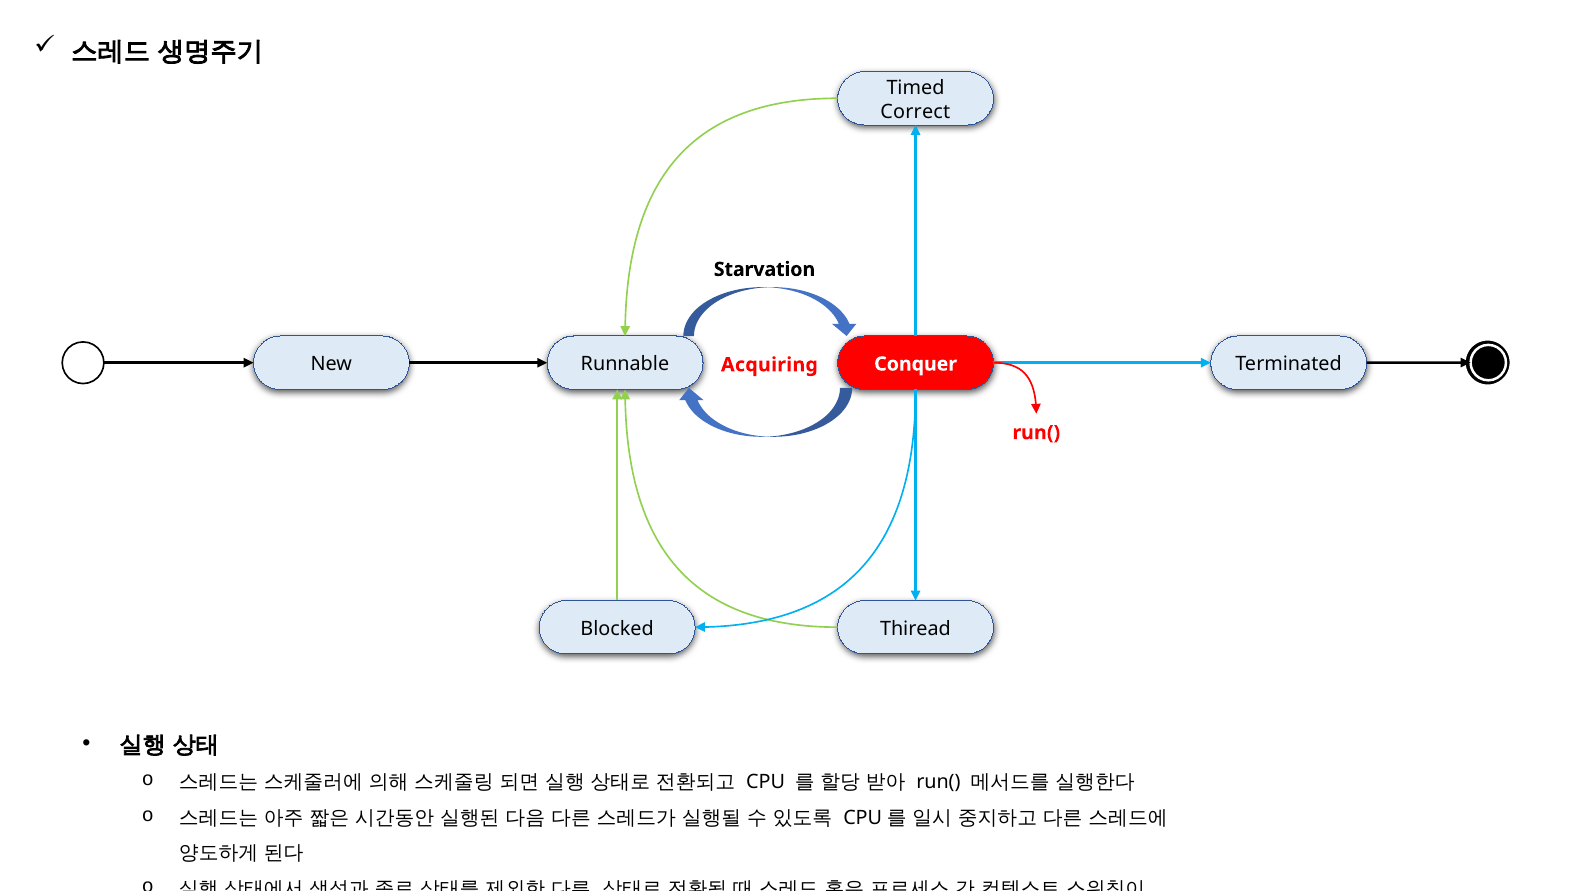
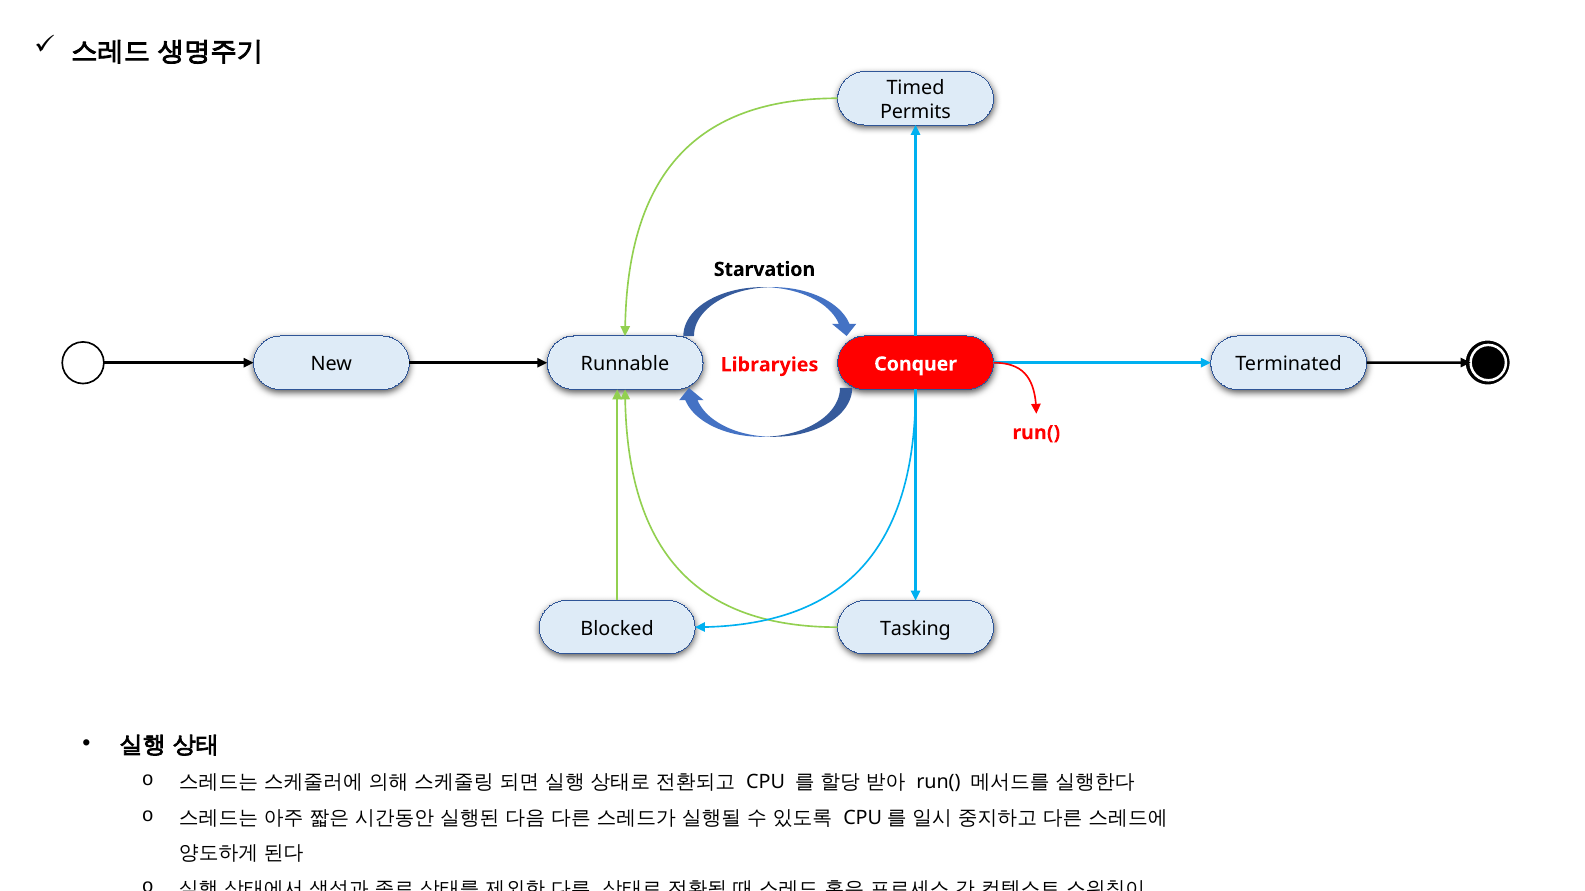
Correct: Correct -> Permits (915, 112)
Acquiring: Acquiring -> Libraryies (770, 365)
Thiread: Thiread -> Tasking (915, 629)
